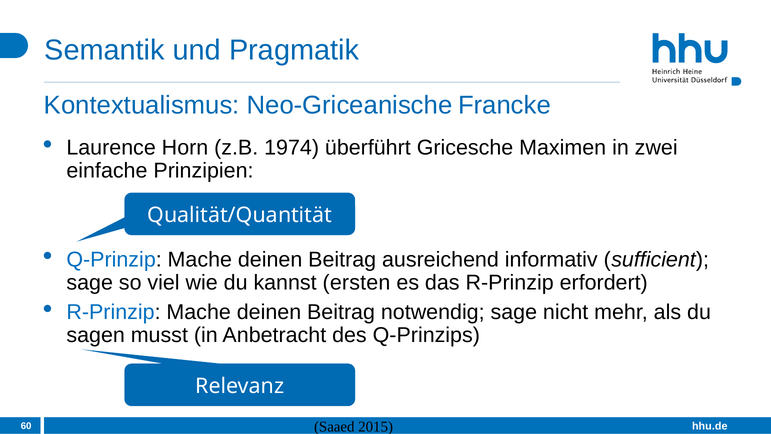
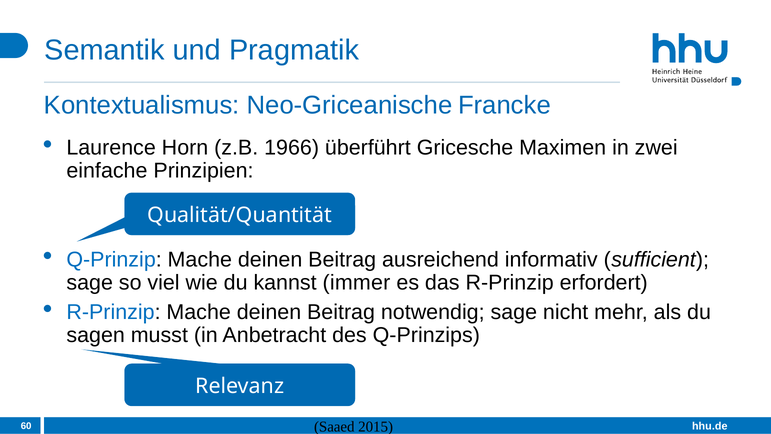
1974: 1974 -> 1966 (292, 148)
ersten: ersten -> immer (356, 283)
